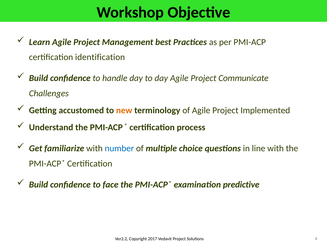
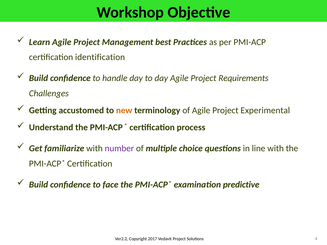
Communicate: Communicate -> Requirements (243, 78)
Implemented: Implemented -> Experimental (265, 111)
number colour: blue -> purple (119, 149)
